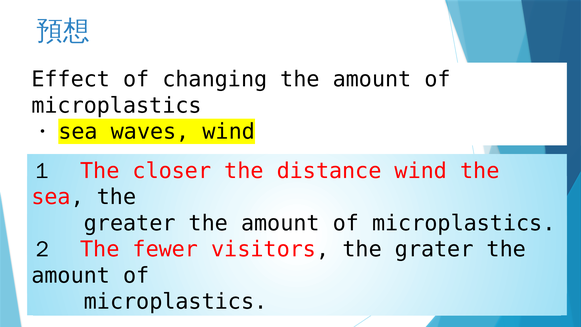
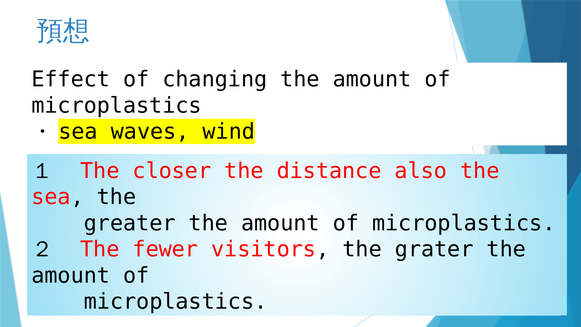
distance wind: wind -> also (421, 171)
